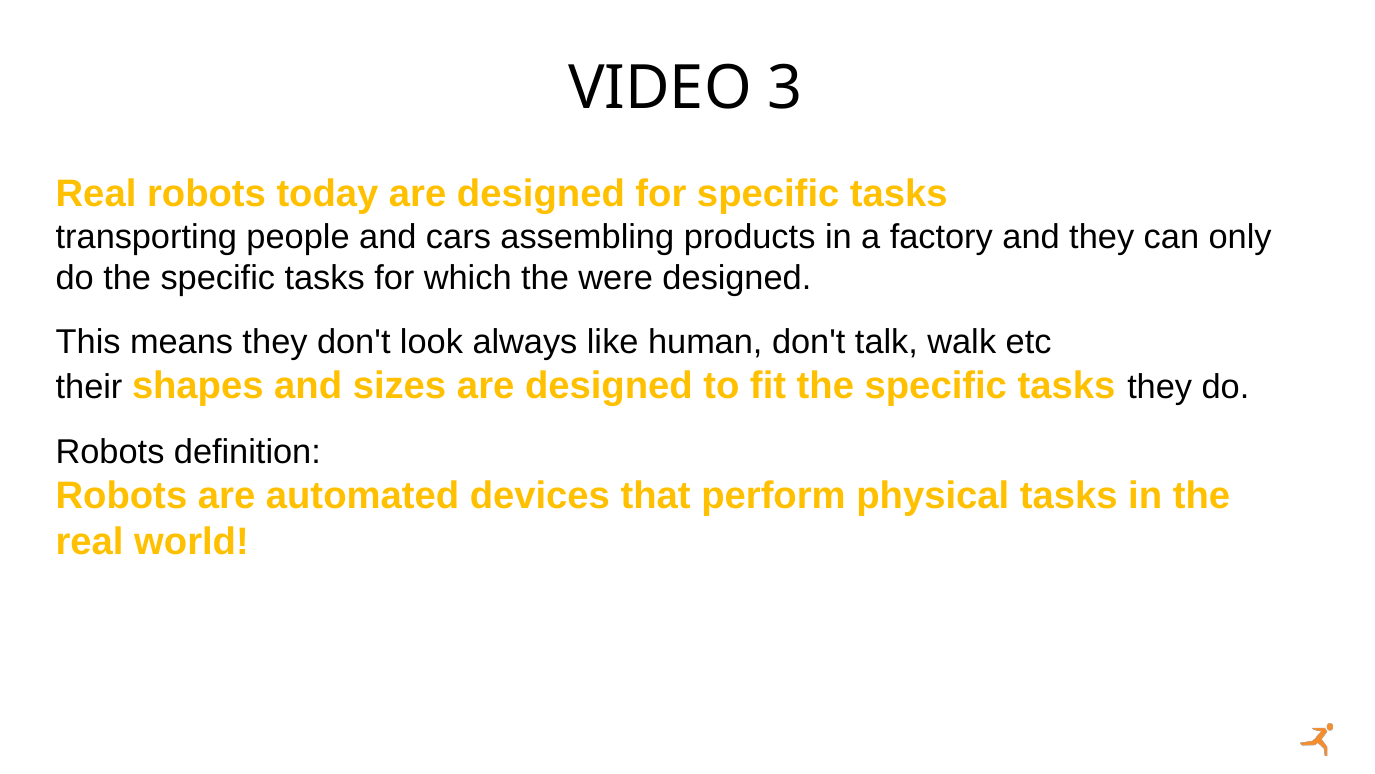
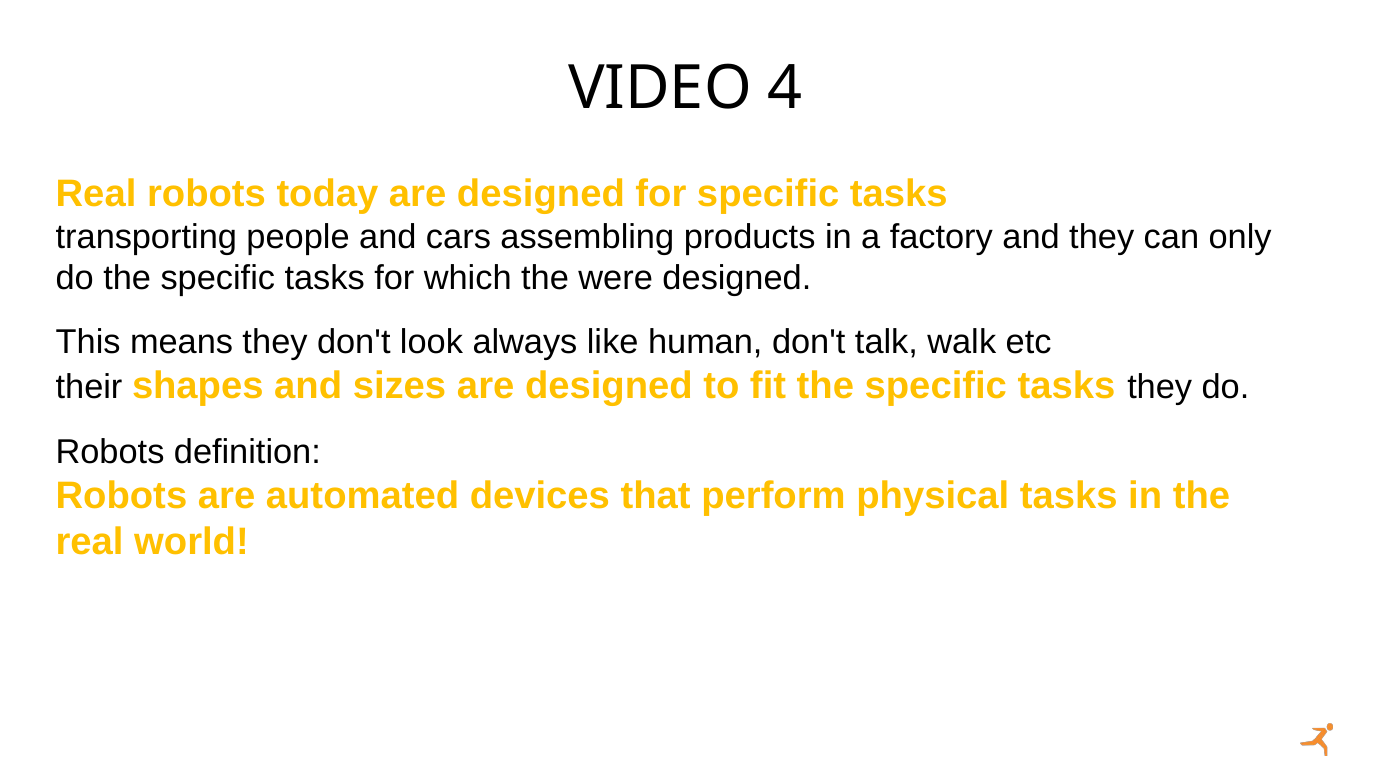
3: 3 -> 4 (785, 88)
